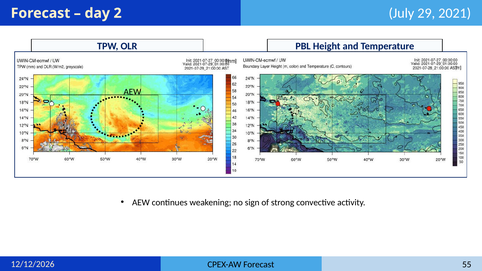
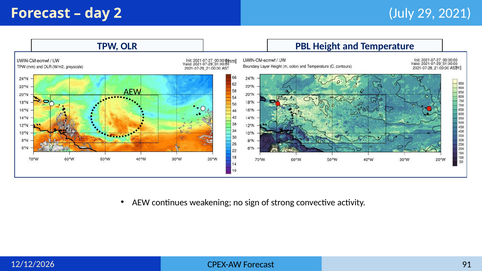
55: 55 -> 91 (467, 265)
